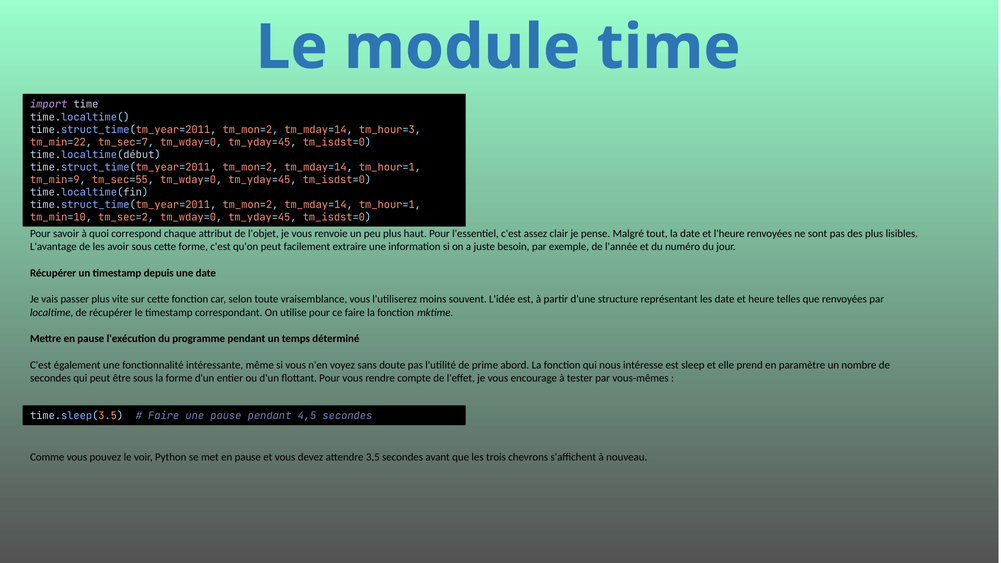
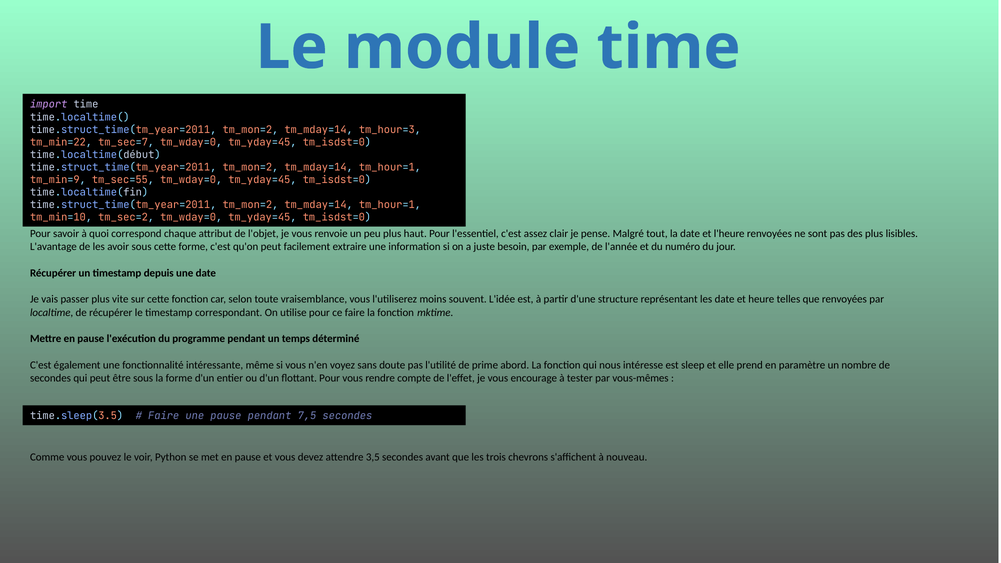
4,5: 4,5 -> 7,5 (307, 416)
